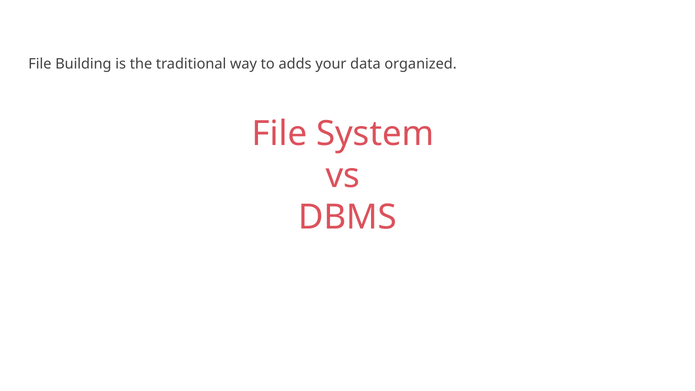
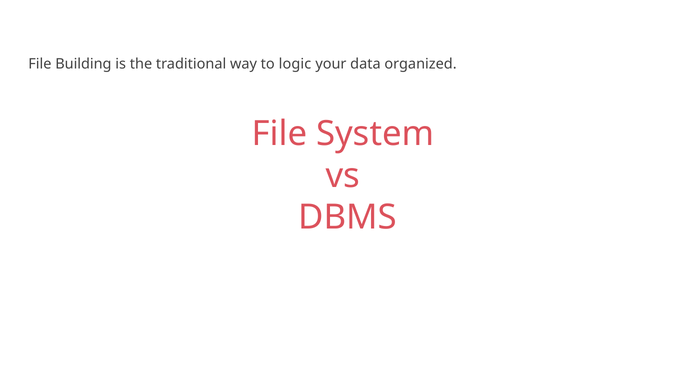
adds: adds -> logic (295, 64)
